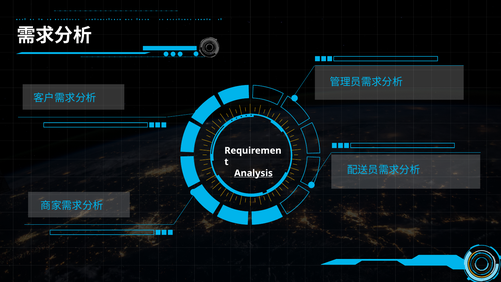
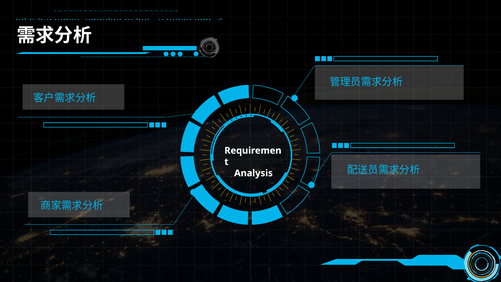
Analysis underline: present -> none (253, 173)
